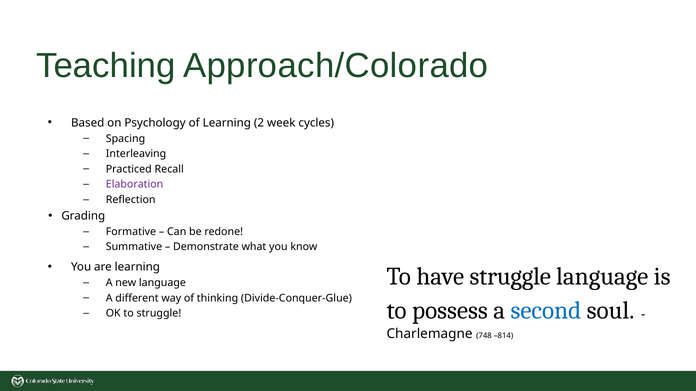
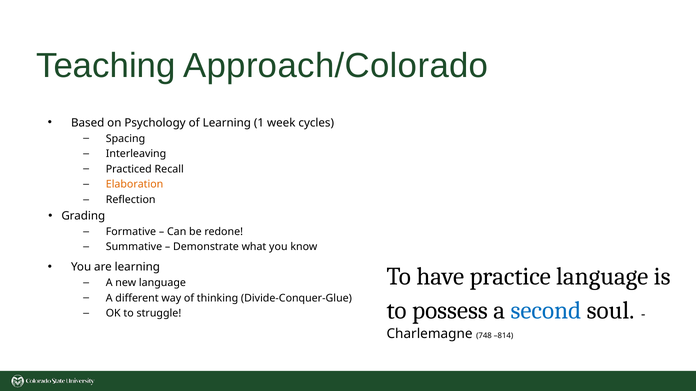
2: 2 -> 1 (259, 123)
Elaboration colour: purple -> orange (135, 185)
have struggle: struggle -> practice (510, 277)
